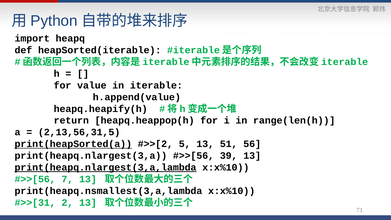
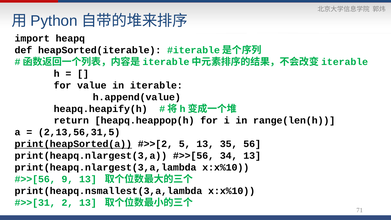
51: 51 -> 35 (229, 144)
39: 39 -> 34 (229, 156)
print(heapq.nlargest(3,a,lambda underline: present -> none (106, 167)
7: 7 -> 9 (67, 179)
